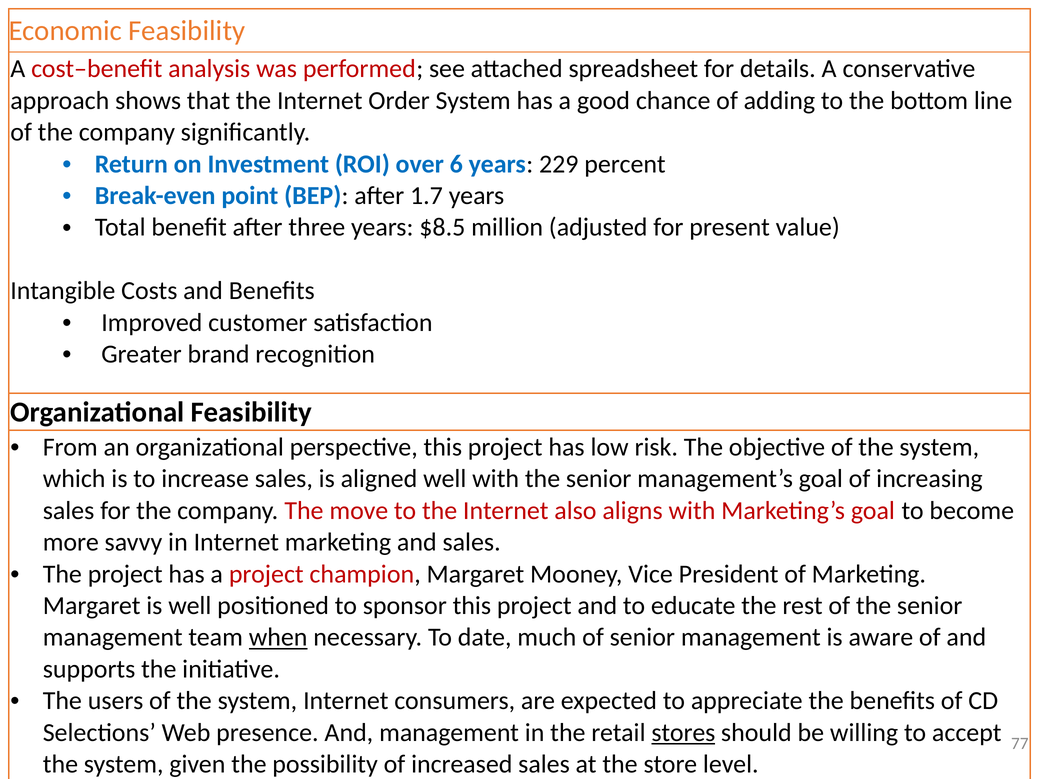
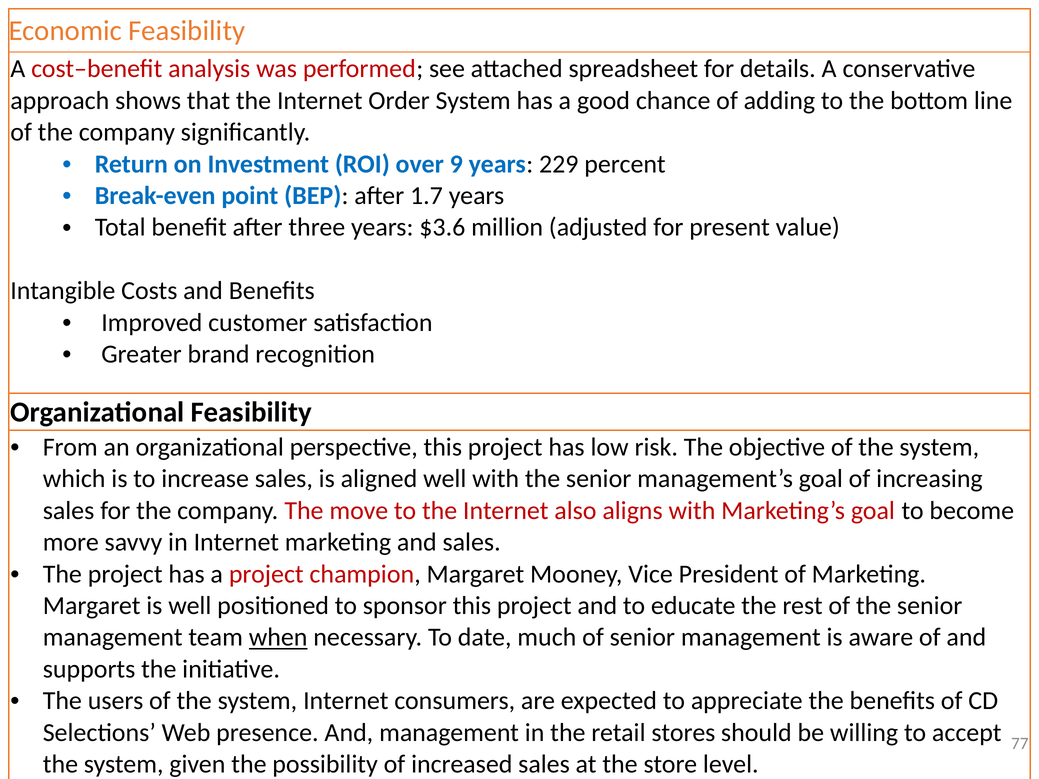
6: 6 -> 9 (456, 164)
$8.5: $8.5 -> $3.6 (442, 227)
stores underline: present -> none (683, 733)
